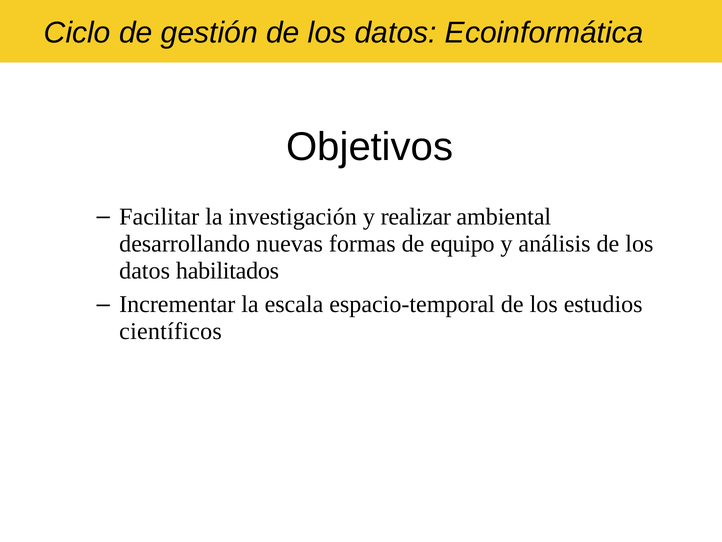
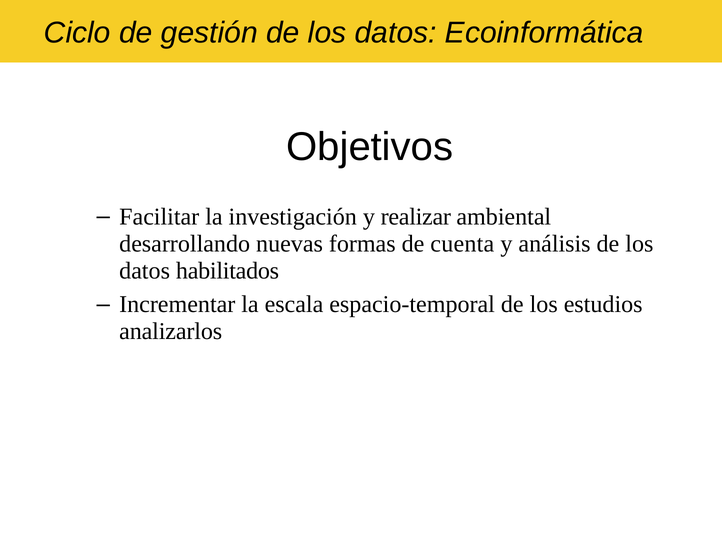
equipo: equipo -> cuenta (462, 243)
científicos: científicos -> analizarlos (171, 331)
